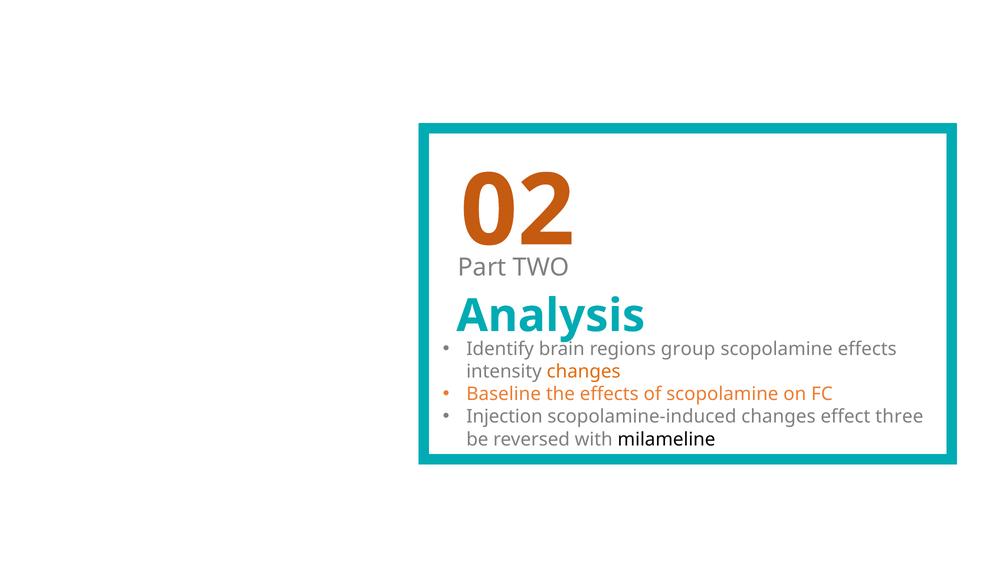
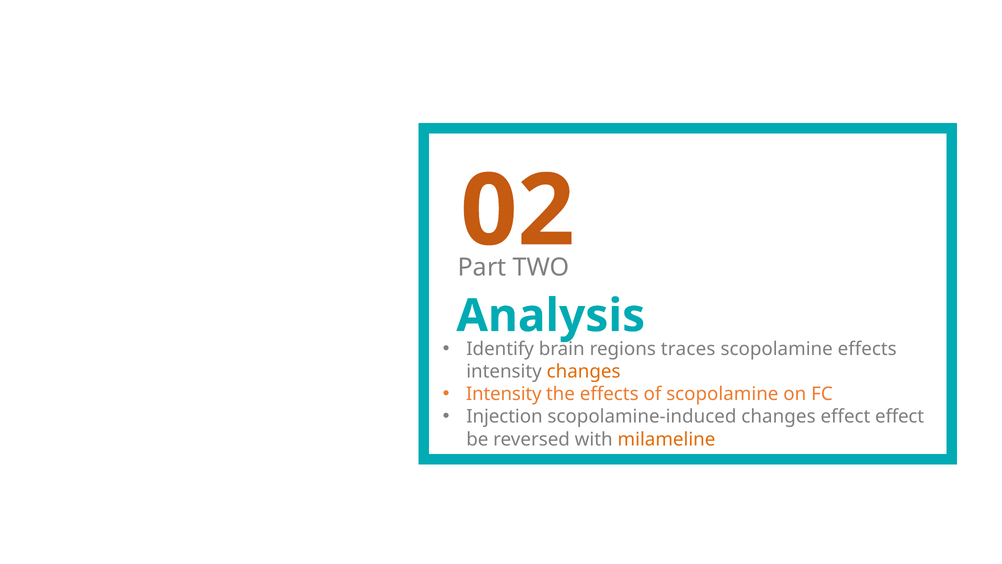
group: group -> traces (688, 349)
Baseline: Baseline -> Intensity (504, 394)
effect three: three -> effect (900, 417)
milameline colour: black -> orange (667, 439)
